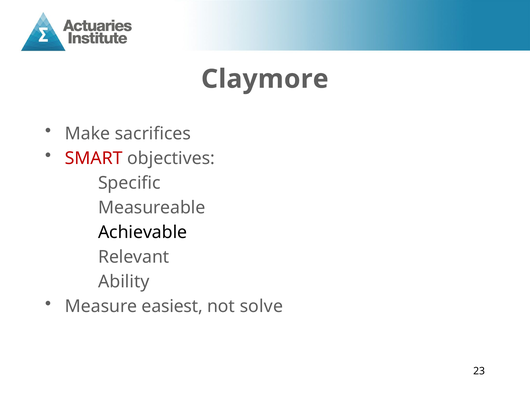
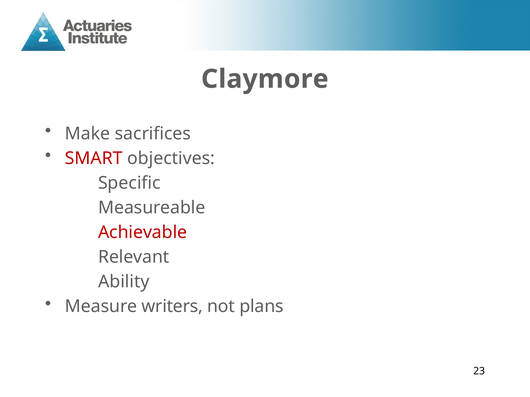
Achievable colour: black -> red (143, 233)
easiest: easiest -> writers (172, 307)
solve: solve -> plans (262, 307)
